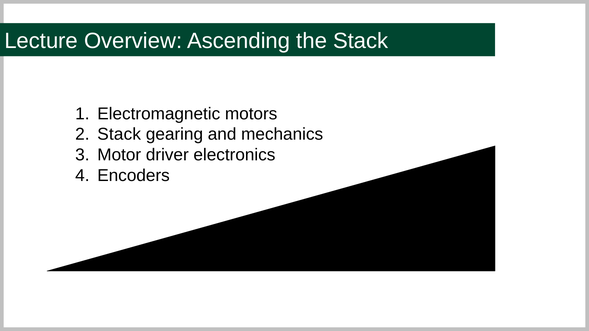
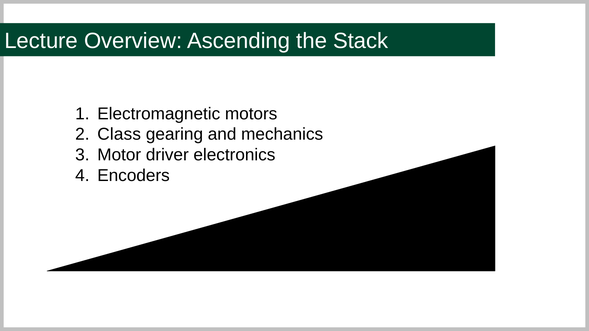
Stack: Stack -> Class (119, 134)
